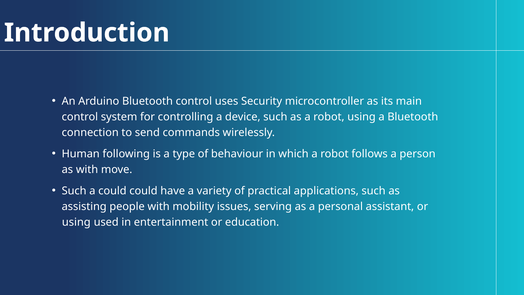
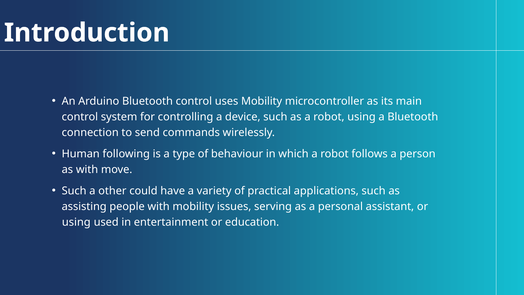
uses Security: Security -> Mobility (262, 101)
a could: could -> other (112, 191)
